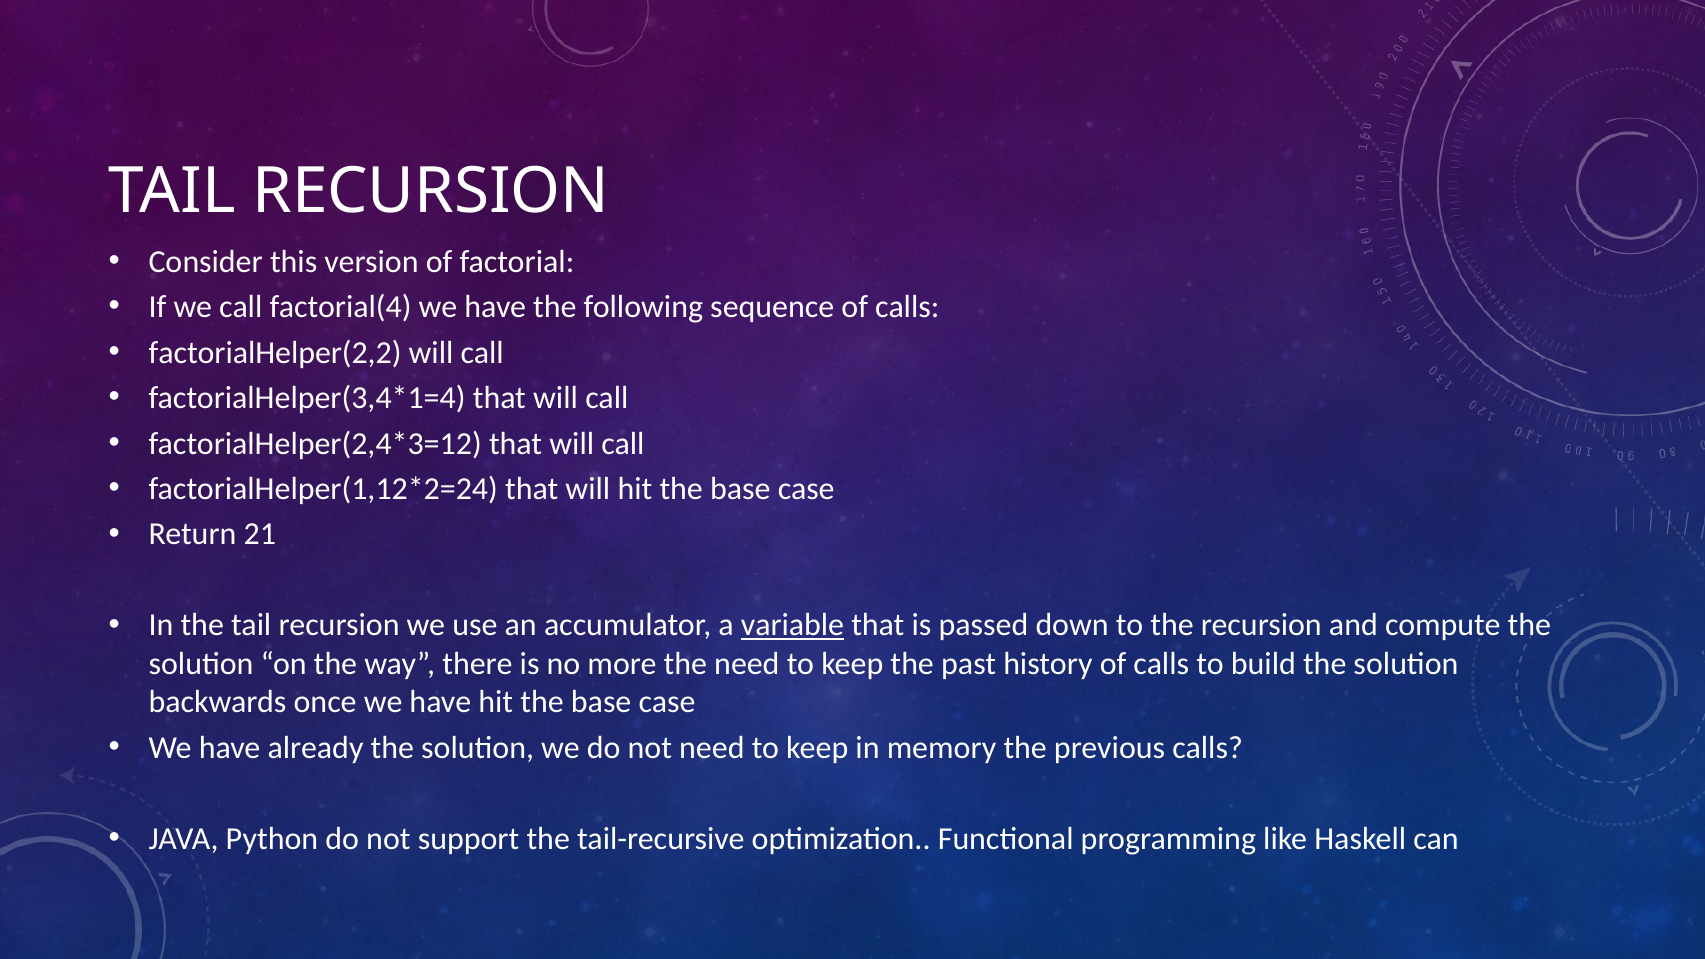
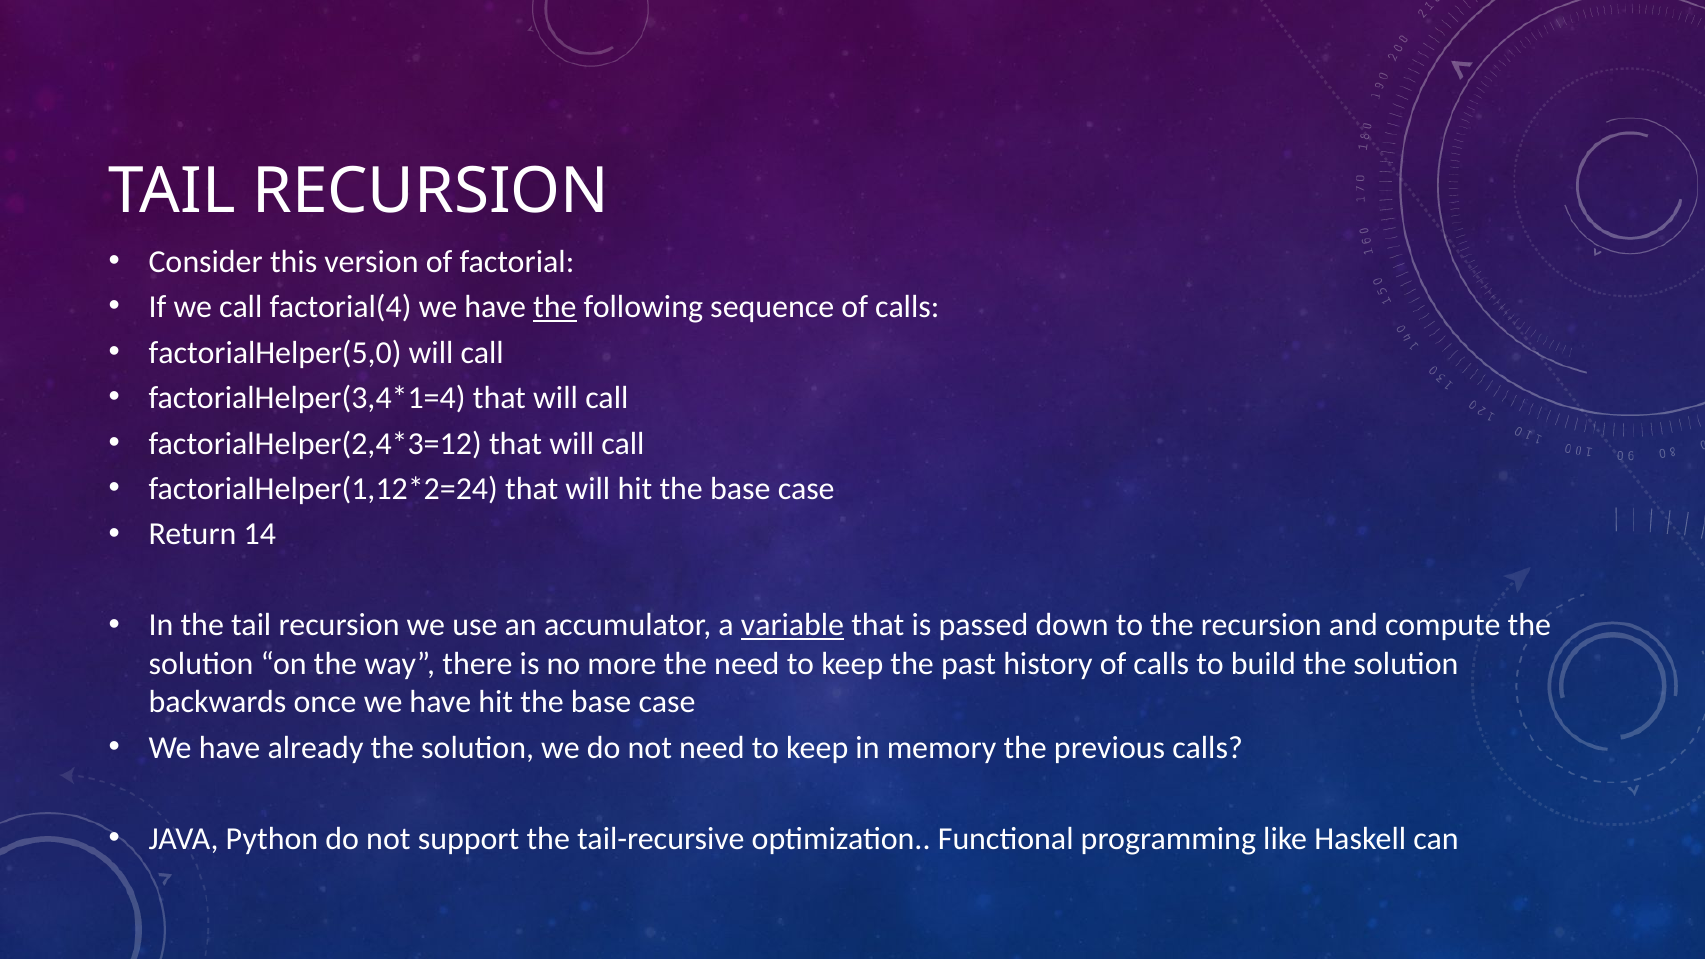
the underline: none -> present (555, 307)
factorialHelper(2,2: factorialHelper(2,2 -> factorialHelper(5,0 (275, 353)
21: 21 -> 14 (260, 534)
